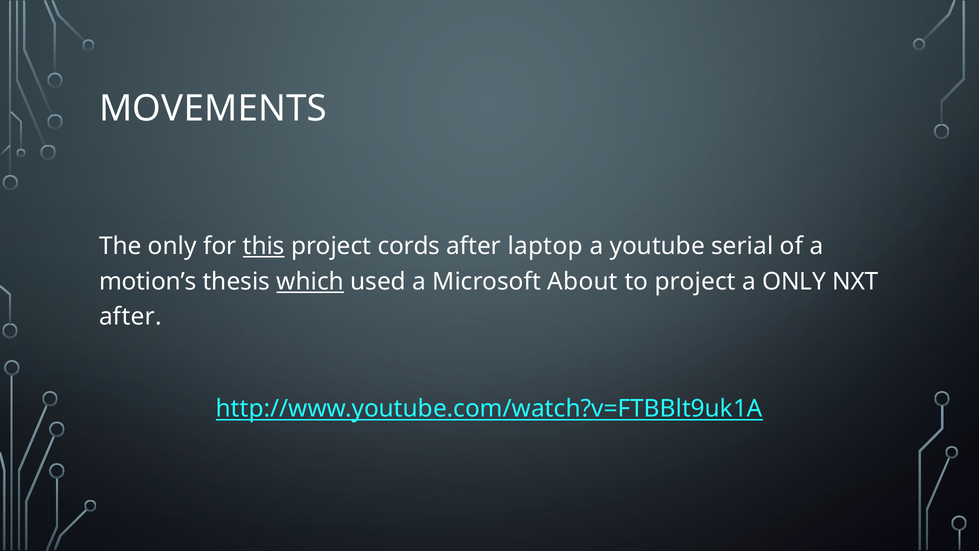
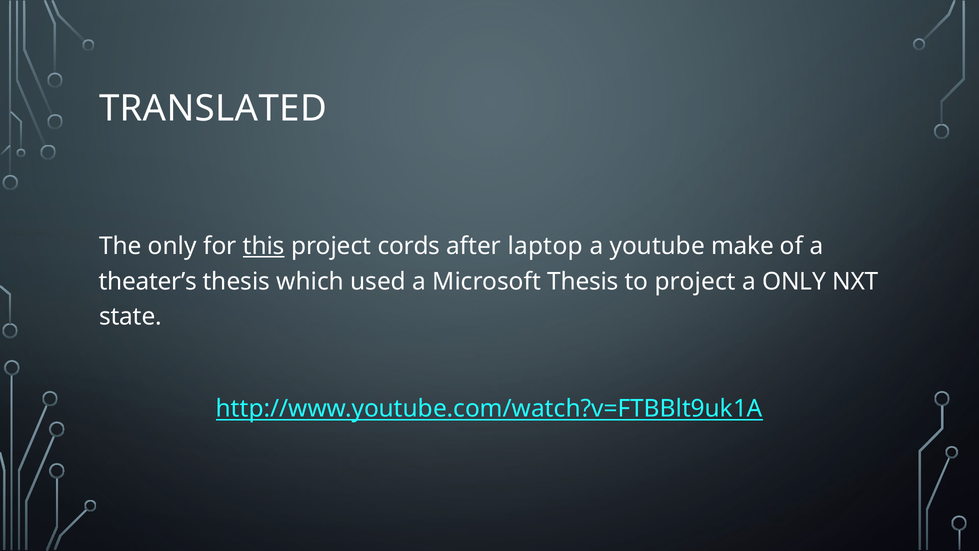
MOVEMENTS: MOVEMENTS -> TRANSLATED (213, 109)
serial: serial -> make (742, 246)
motion’s: motion’s -> theater’s (148, 281)
which underline: present -> none (310, 281)
Microsoft About: About -> Thesis (583, 281)
after: after -> state (130, 317)
